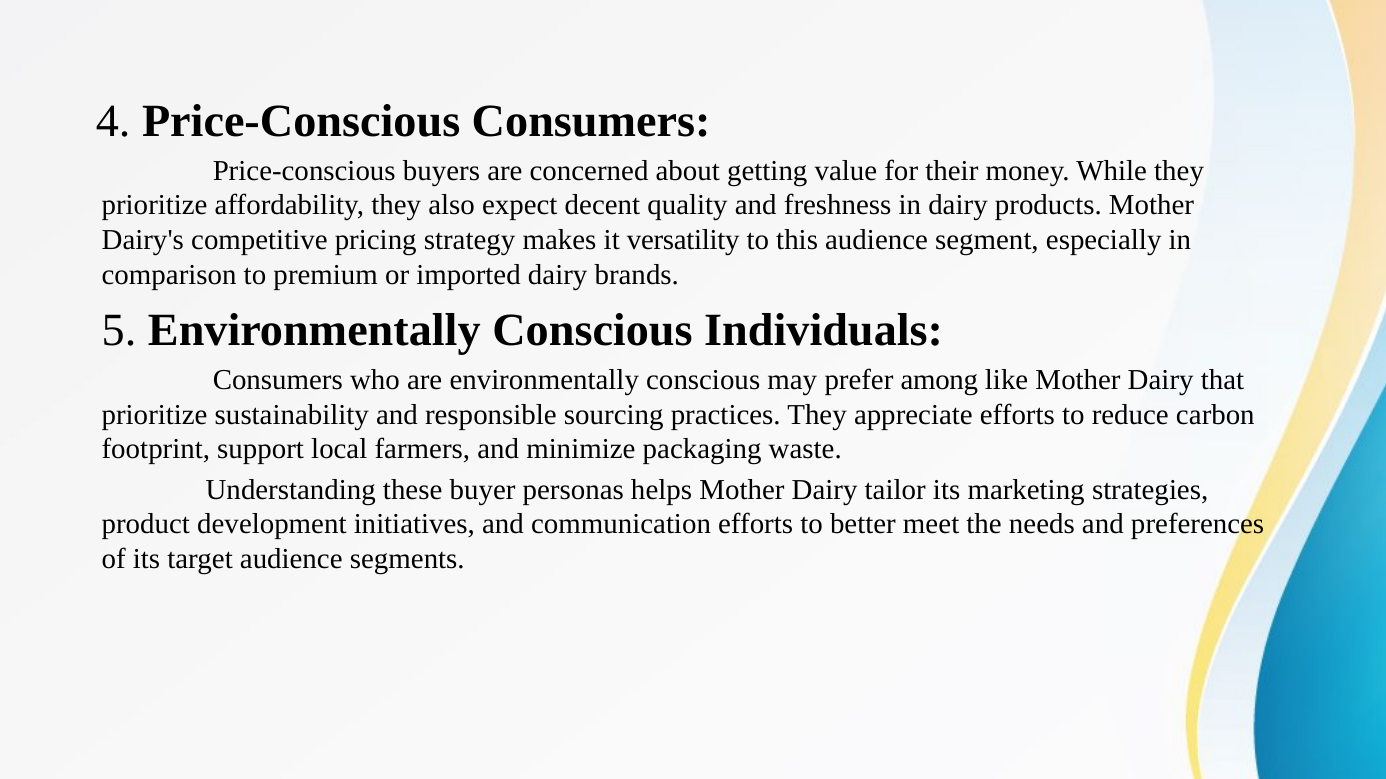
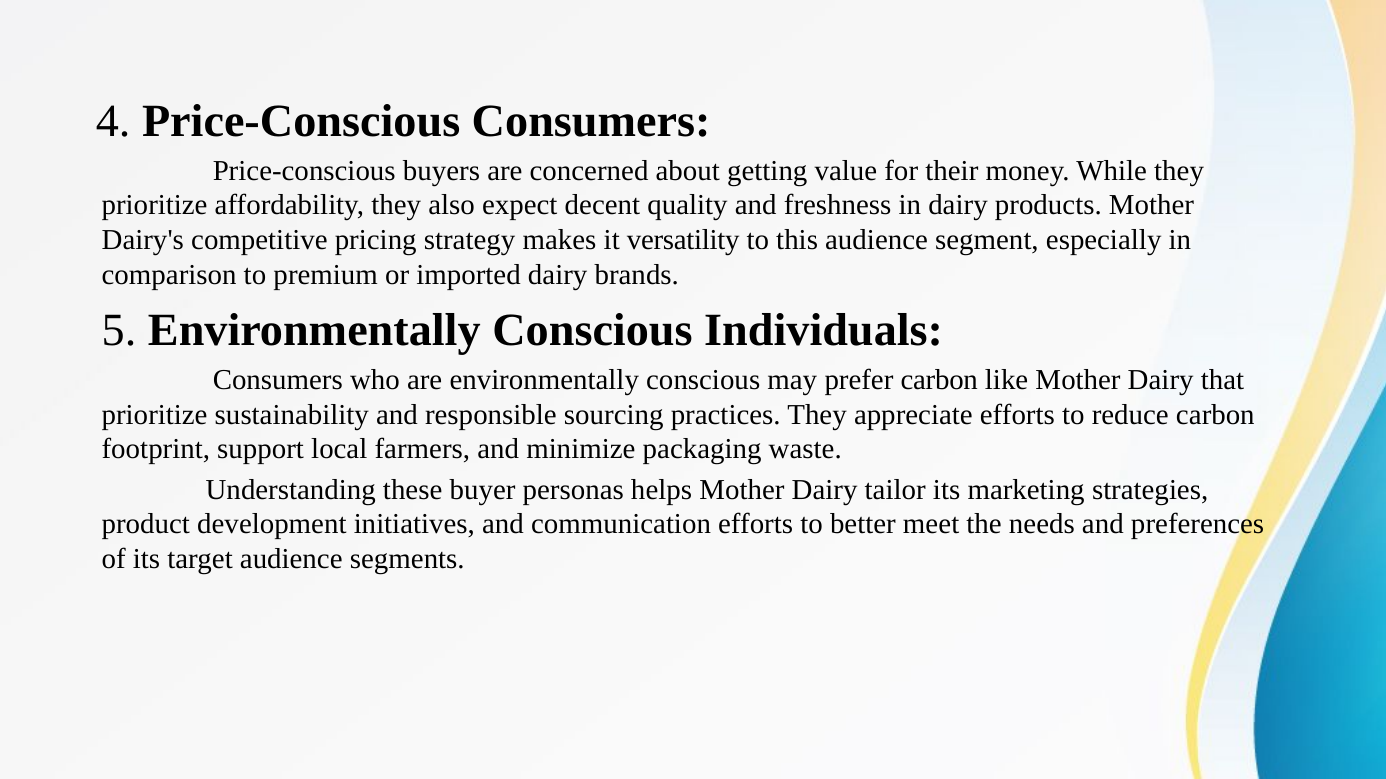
prefer among: among -> carbon (939, 380)
